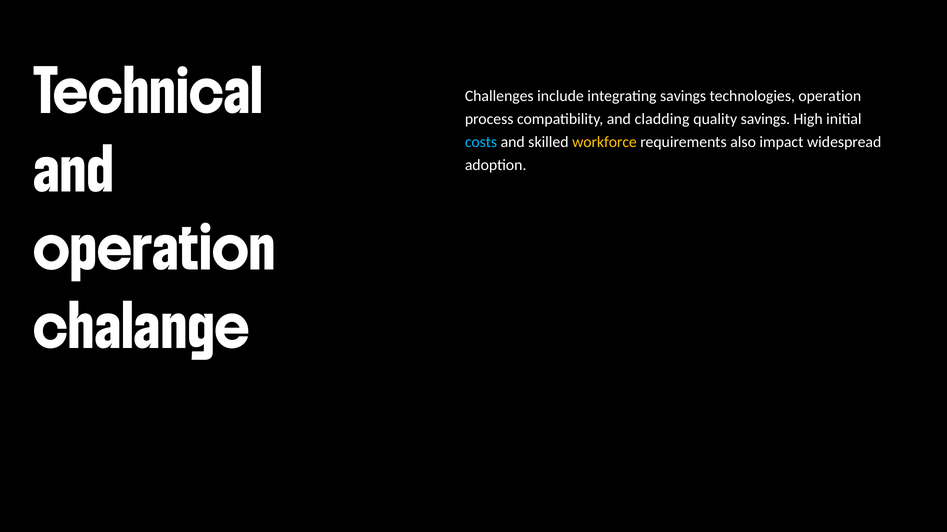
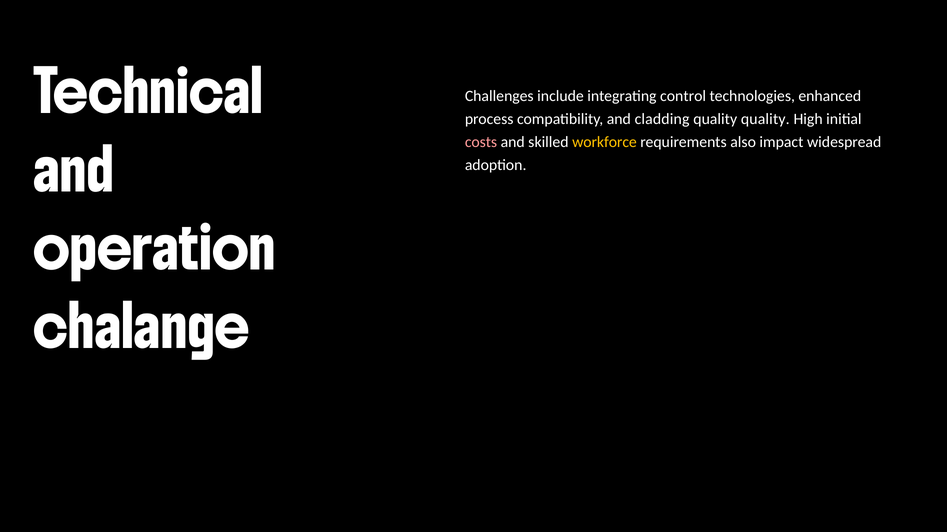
integrating savings: savings -> control (683, 96)
technologies operation: operation -> enhanced (830, 96)
quality savings: savings -> quality (765, 119)
costs colour: light blue -> pink (481, 142)
